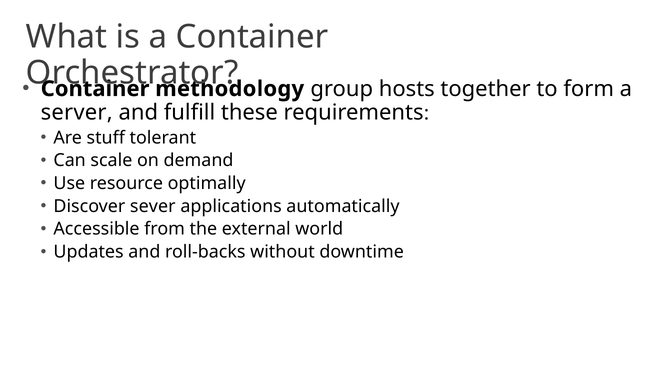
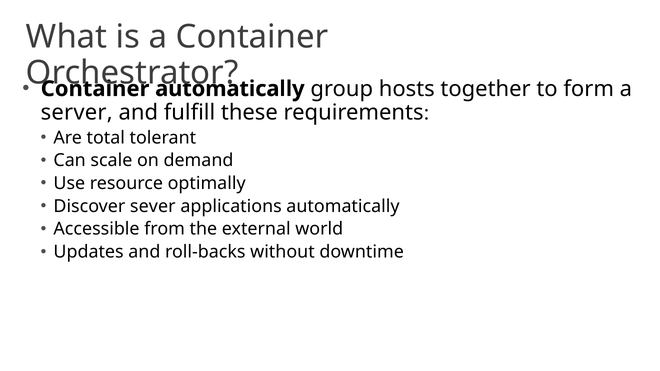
methodology: methodology -> automatically (230, 89)
stuff: stuff -> total (106, 138)
